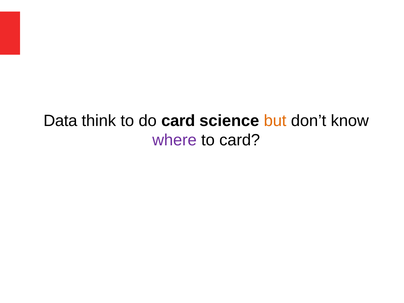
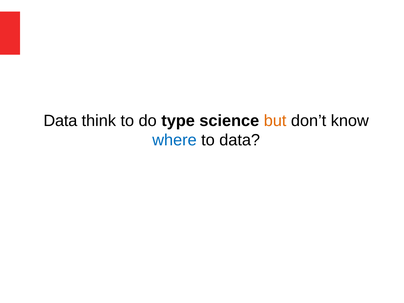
do card: card -> type (178, 121)
where colour: purple -> blue (174, 140)
to card: card -> data (240, 140)
